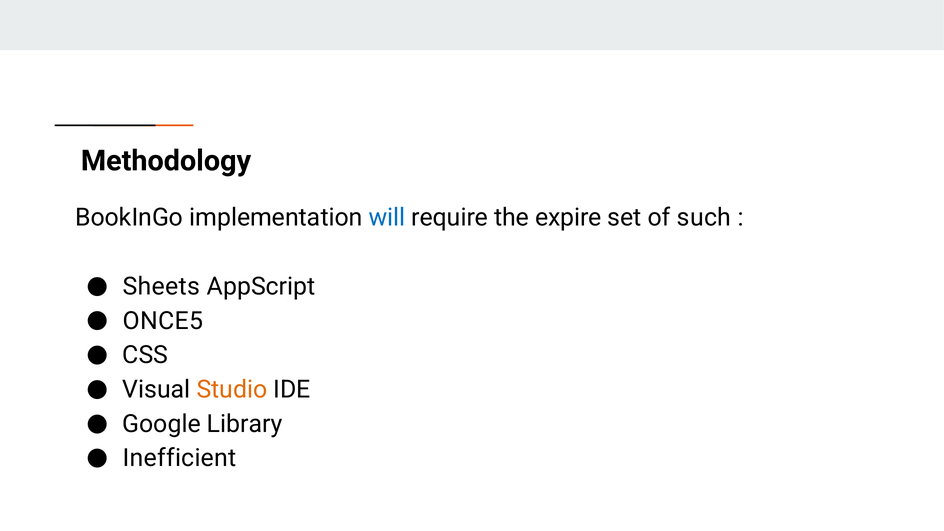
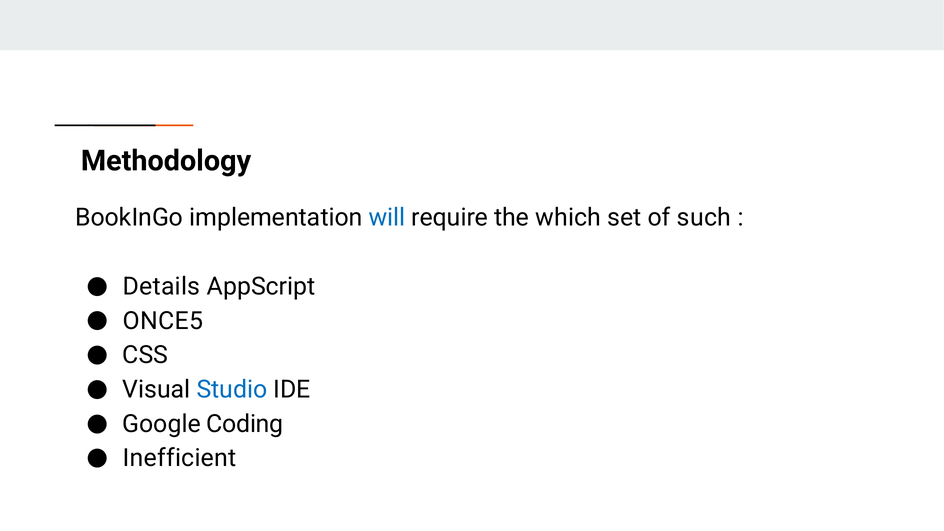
expire: expire -> which (568, 218)
Sheets: Sheets -> Details (162, 286)
Studio colour: orange -> blue (232, 389)
Library: Library -> Coding (245, 424)
